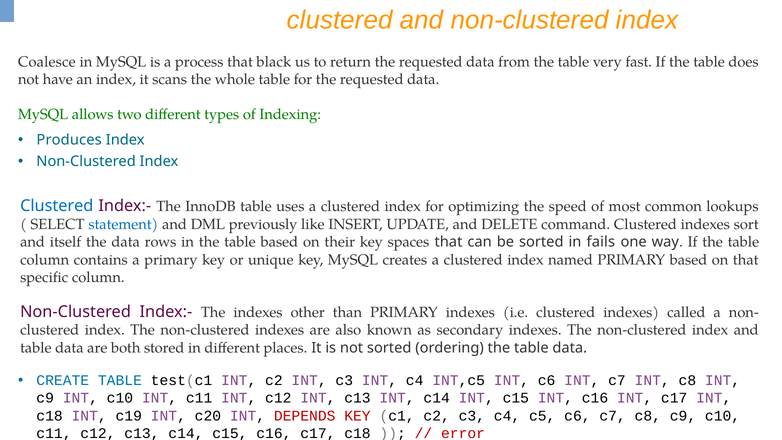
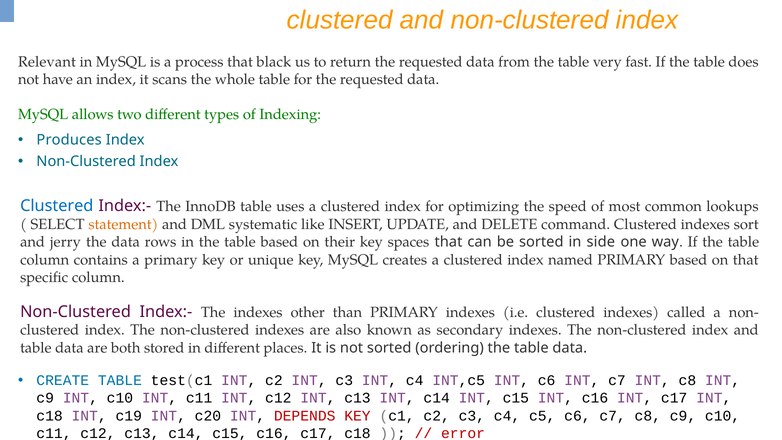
Coalesce: Coalesce -> Relevant (47, 62)
statement colour: blue -> orange (123, 224)
previously: previously -> systematic (263, 224)
itself: itself -> jerry (65, 242)
fails: fails -> side (601, 242)
